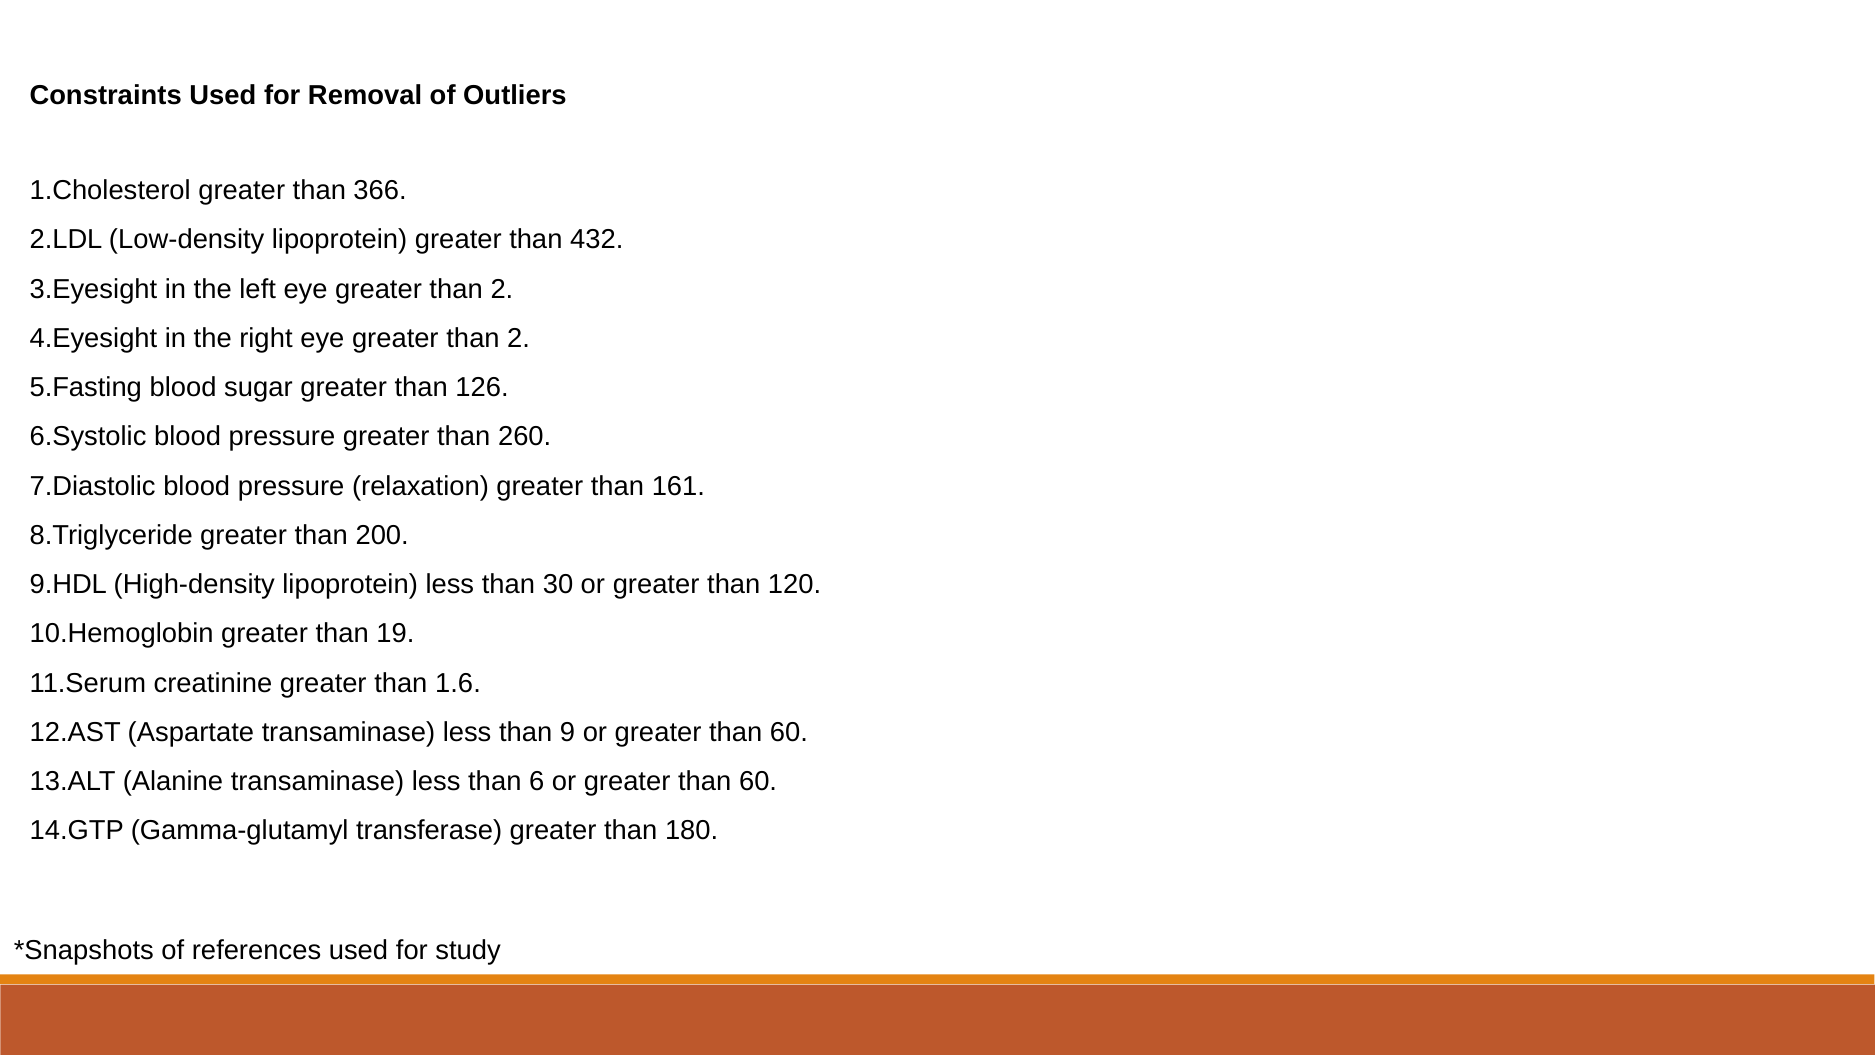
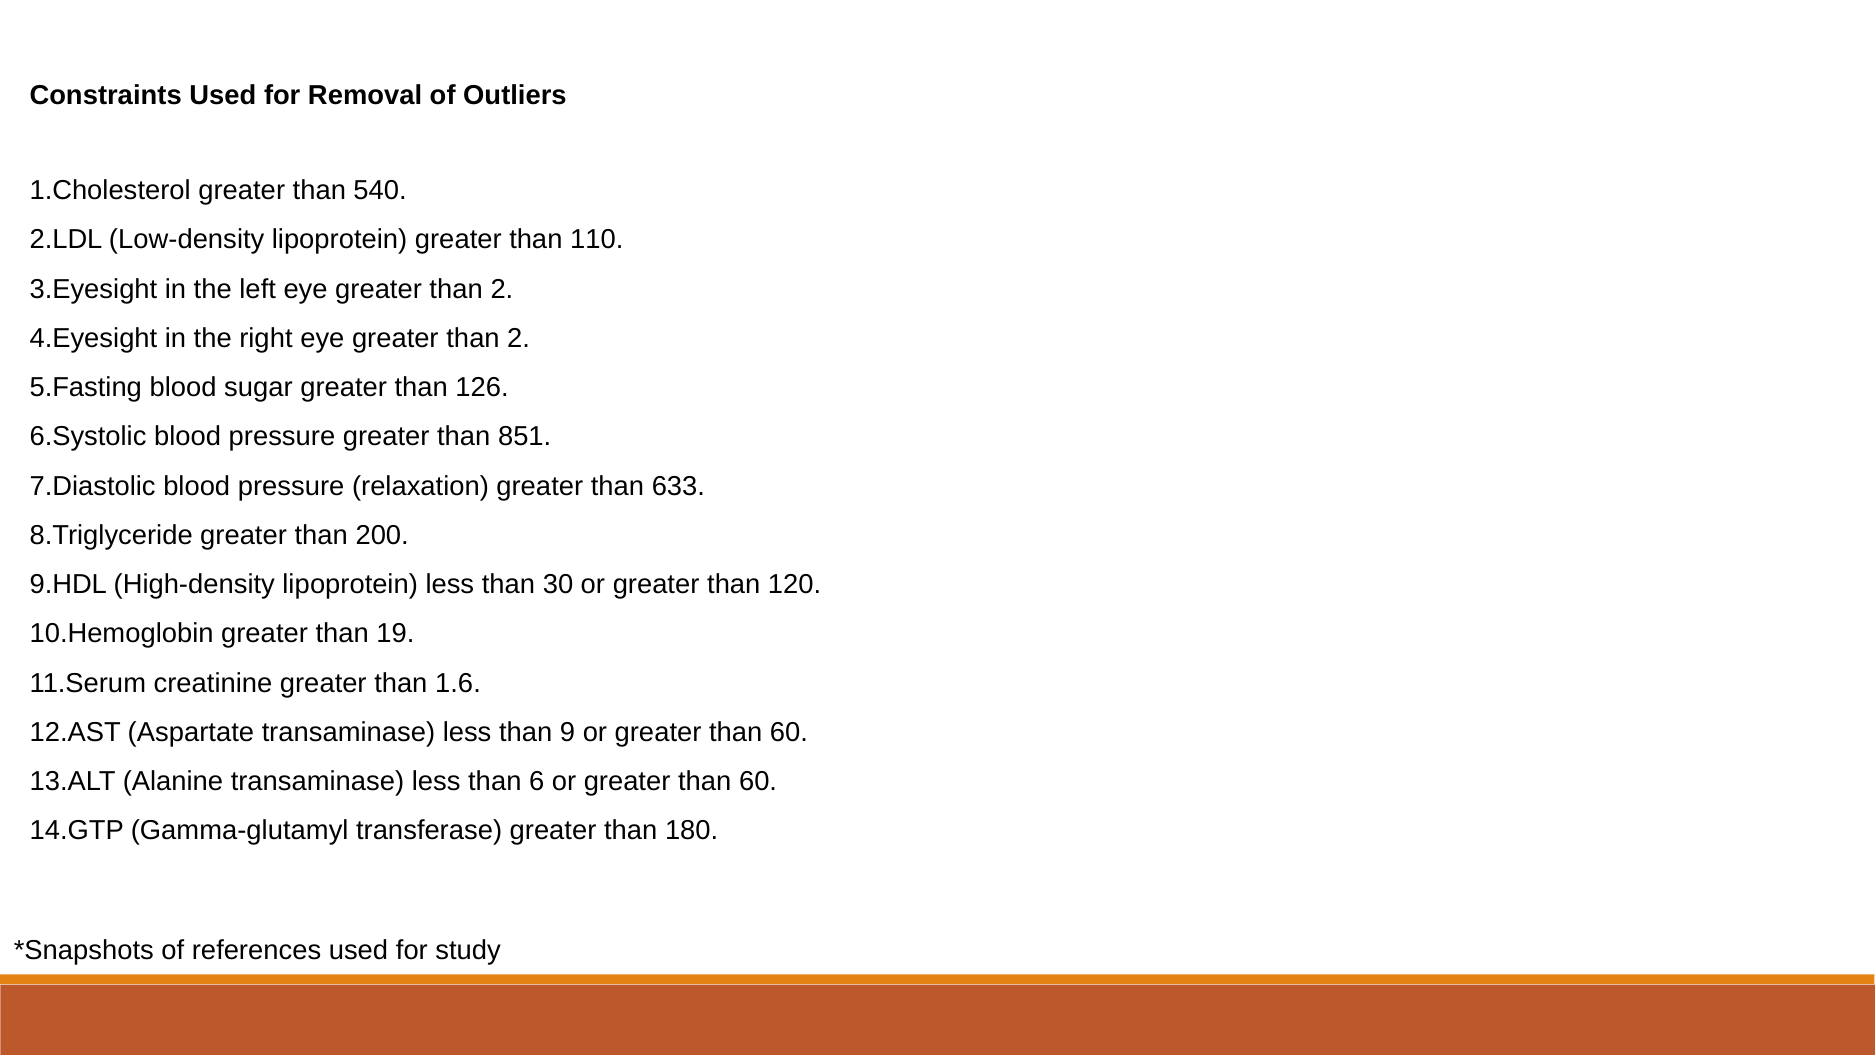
366: 366 -> 540 (380, 191)
432: 432 -> 110 (597, 240)
260: 260 -> 851 (525, 437)
161: 161 -> 633 (678, 486)
